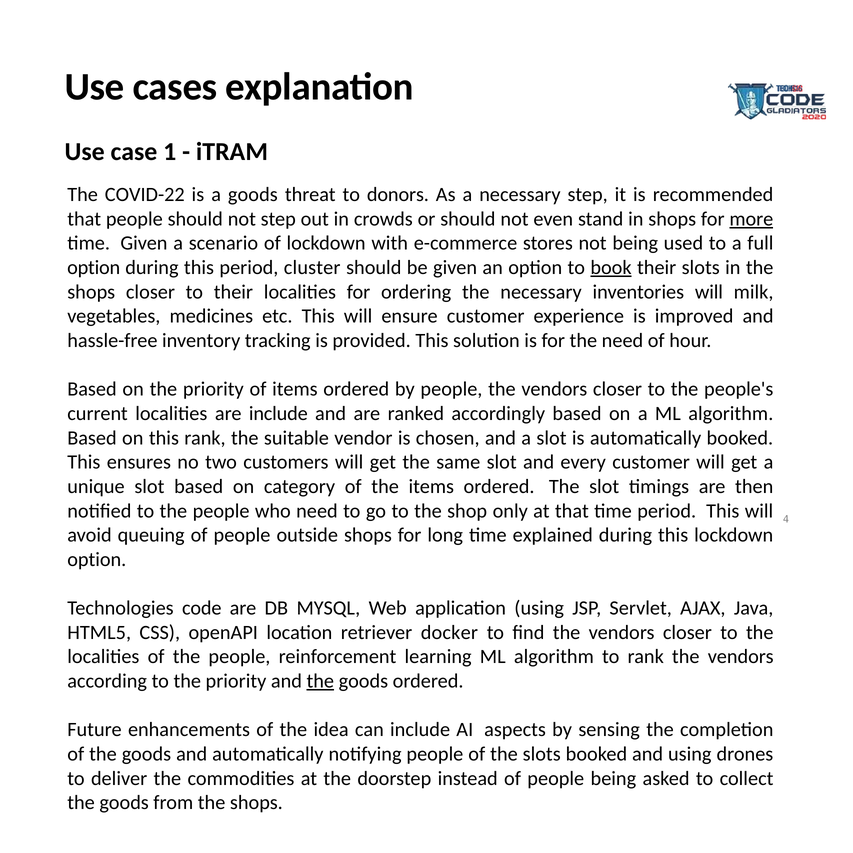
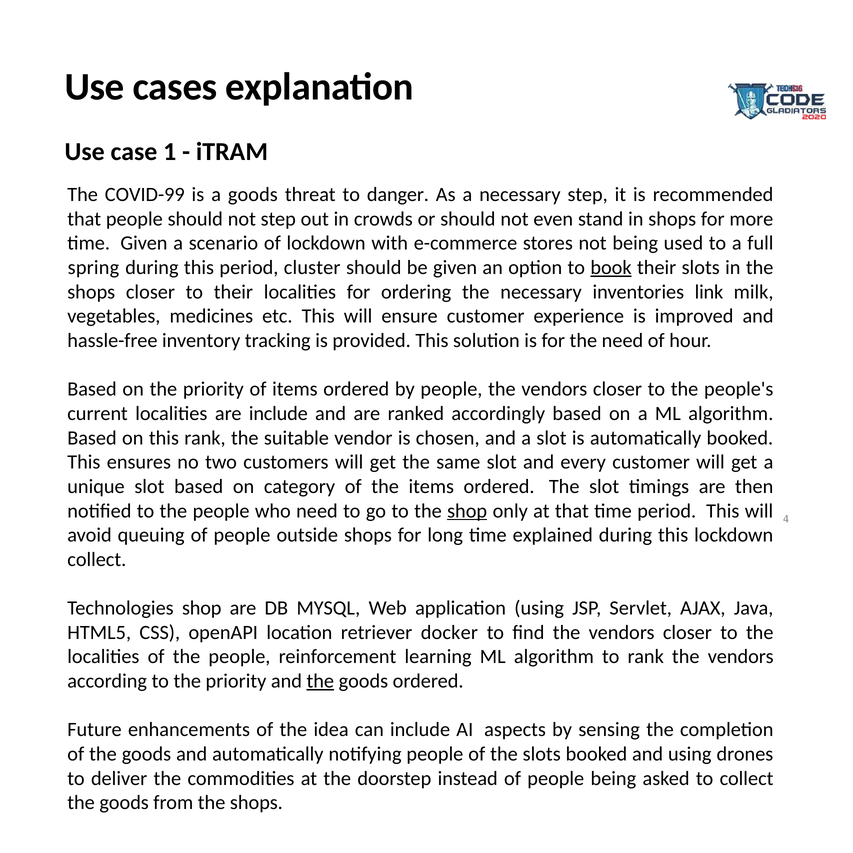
COVID-22: COVID-22 -> COVID-99 (145, 195)
donors: donors -> danger (398, 195)
more underline: present -> none (751, 219)
option: option -> spring (93, 268)
inventories will: will -> link (709, 292)
shop underline: none -> present (467, 511)
option: option -> collect (97, 559)
Technologies code: code -> shop (202, 608)
